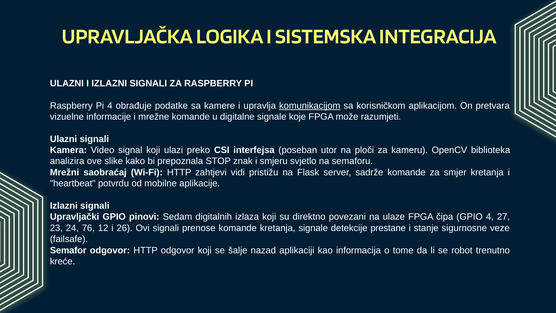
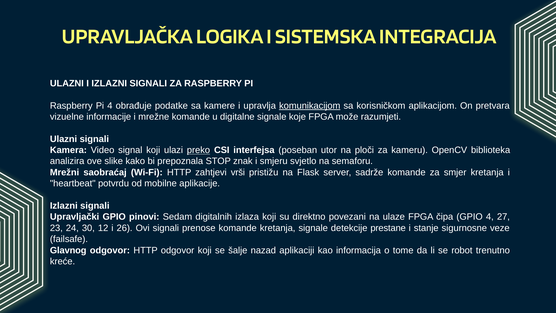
preko underline: none -> present (198, 150)
vidi: vidi -> vrši (238, 172)
76: 76 -> 30 (88, 228)
Semafor: Semafor -> Glavnog (68, 250)
